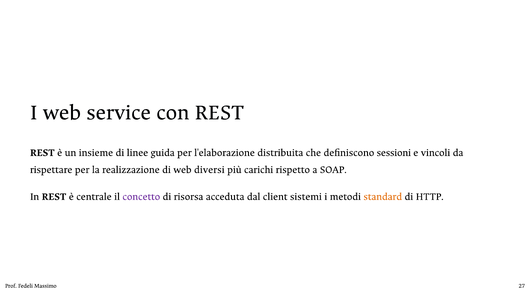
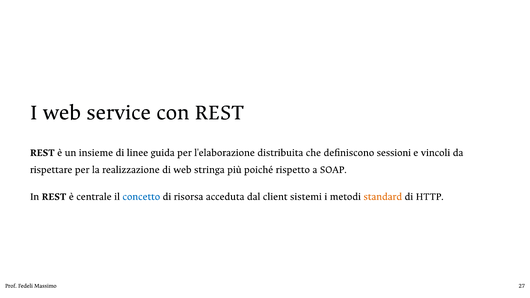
diversi: diversi -> stringa (209, 170)
carichi: carichi -> poiché (259, 170)
concetto colour: purple -> blue (141, 196)
